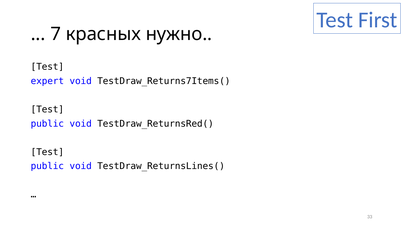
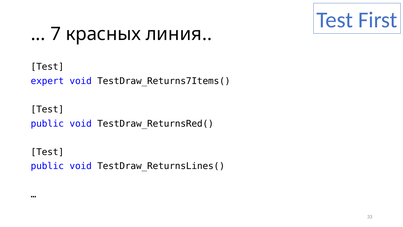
нужно: нужно -> линия (179, 34)
